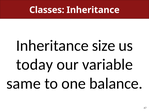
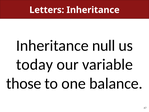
Classes: Classes -> Letters (47, 10)
size: size -> null (104, 46)
same: same -> those (24, 83)
